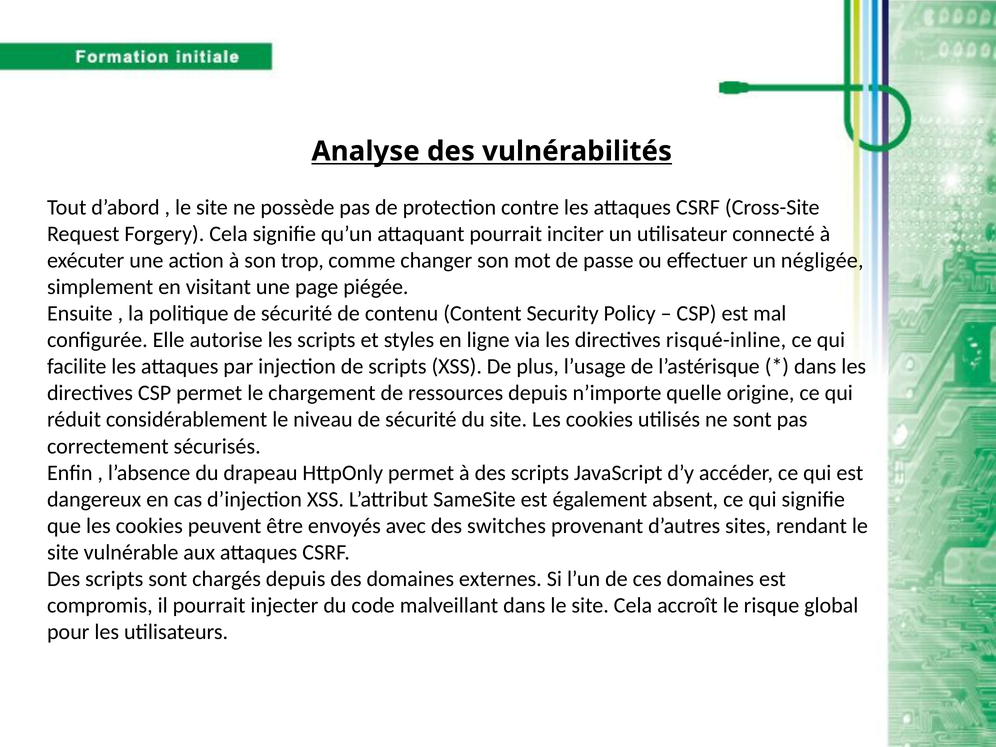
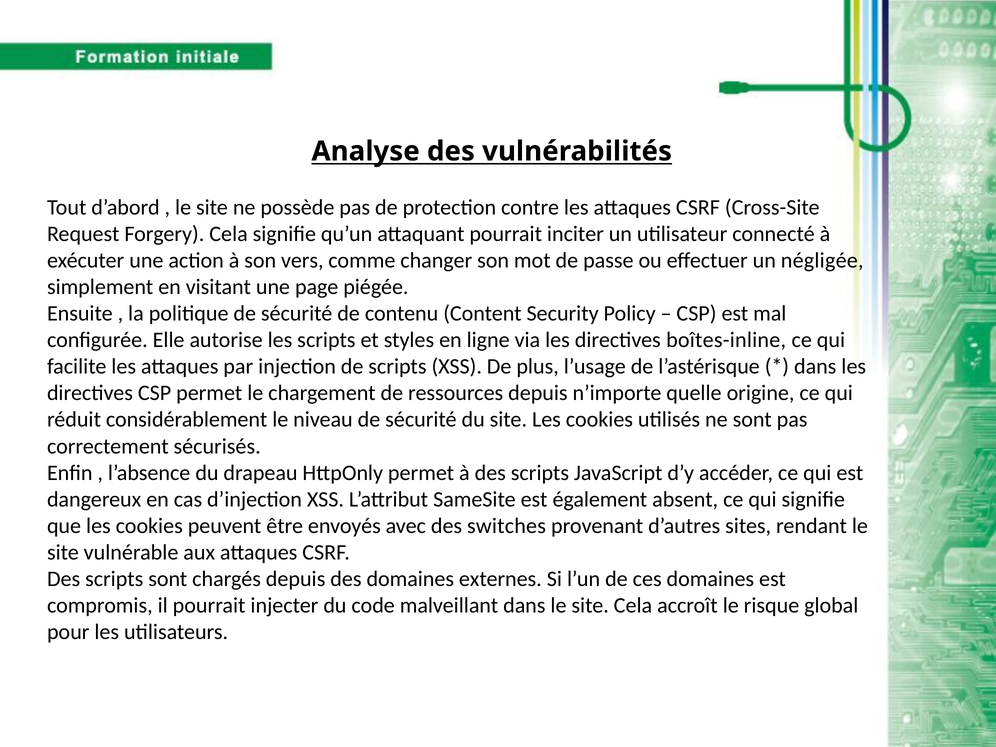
trop: trop -> vers (302, 260)
risqué-inline: risqué-inline -> boîtes-inline (726, 340)
